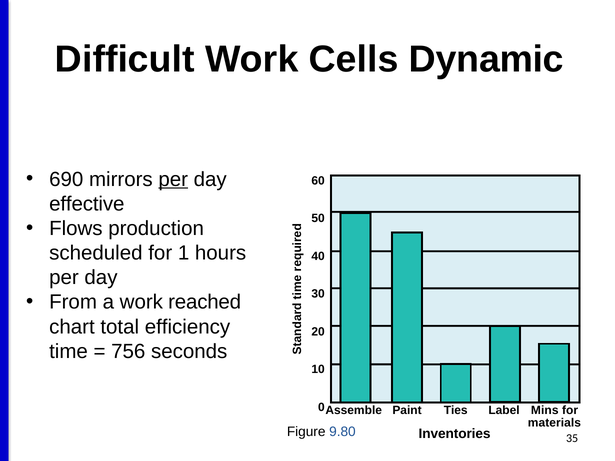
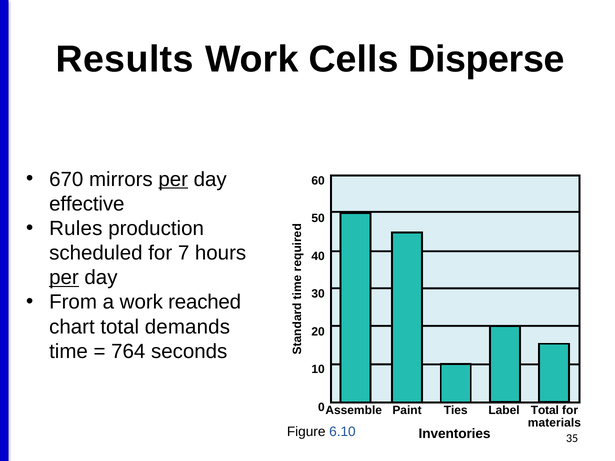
Difficult: Difficult -> Results (125, 60)
Dynamic: Dynamic -> Disperse (486, 60)
690: 690 -> 670 (66, 179)
Flows: Flows -> Rules (76, 229)
1: 1 -> 7 (184, 253)
per underline: none -> present (64, 278)
efficiency: efficiency -> demands (187, 327)
756: 756 -> 764 (128, 352)
Label Mins: Mins -> Total (545, 411)
9.80: 9.80 -> 6.10 (342, 432)
